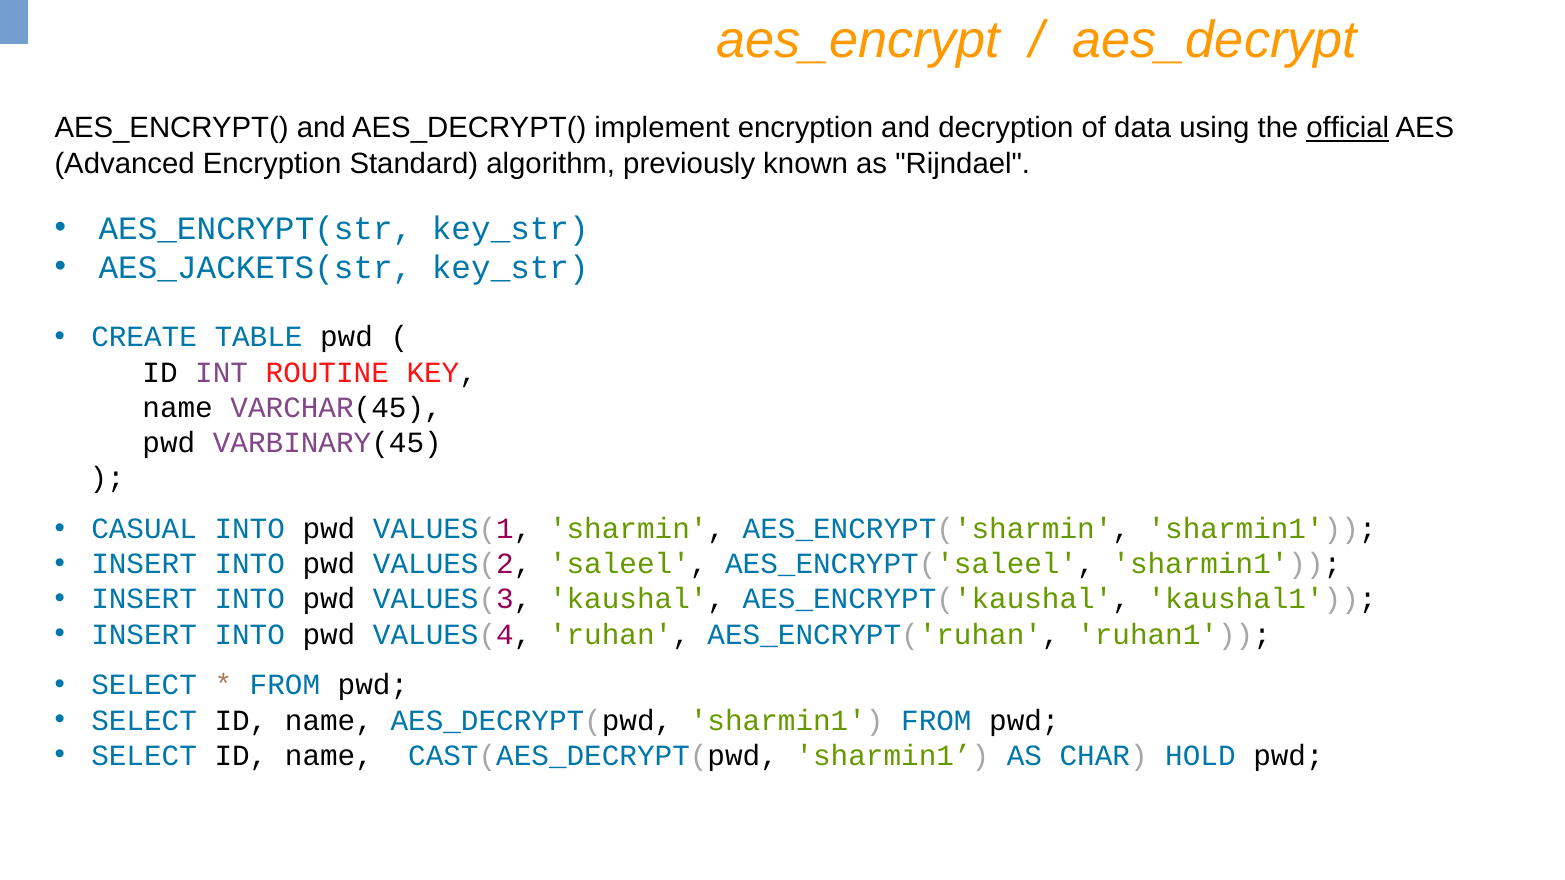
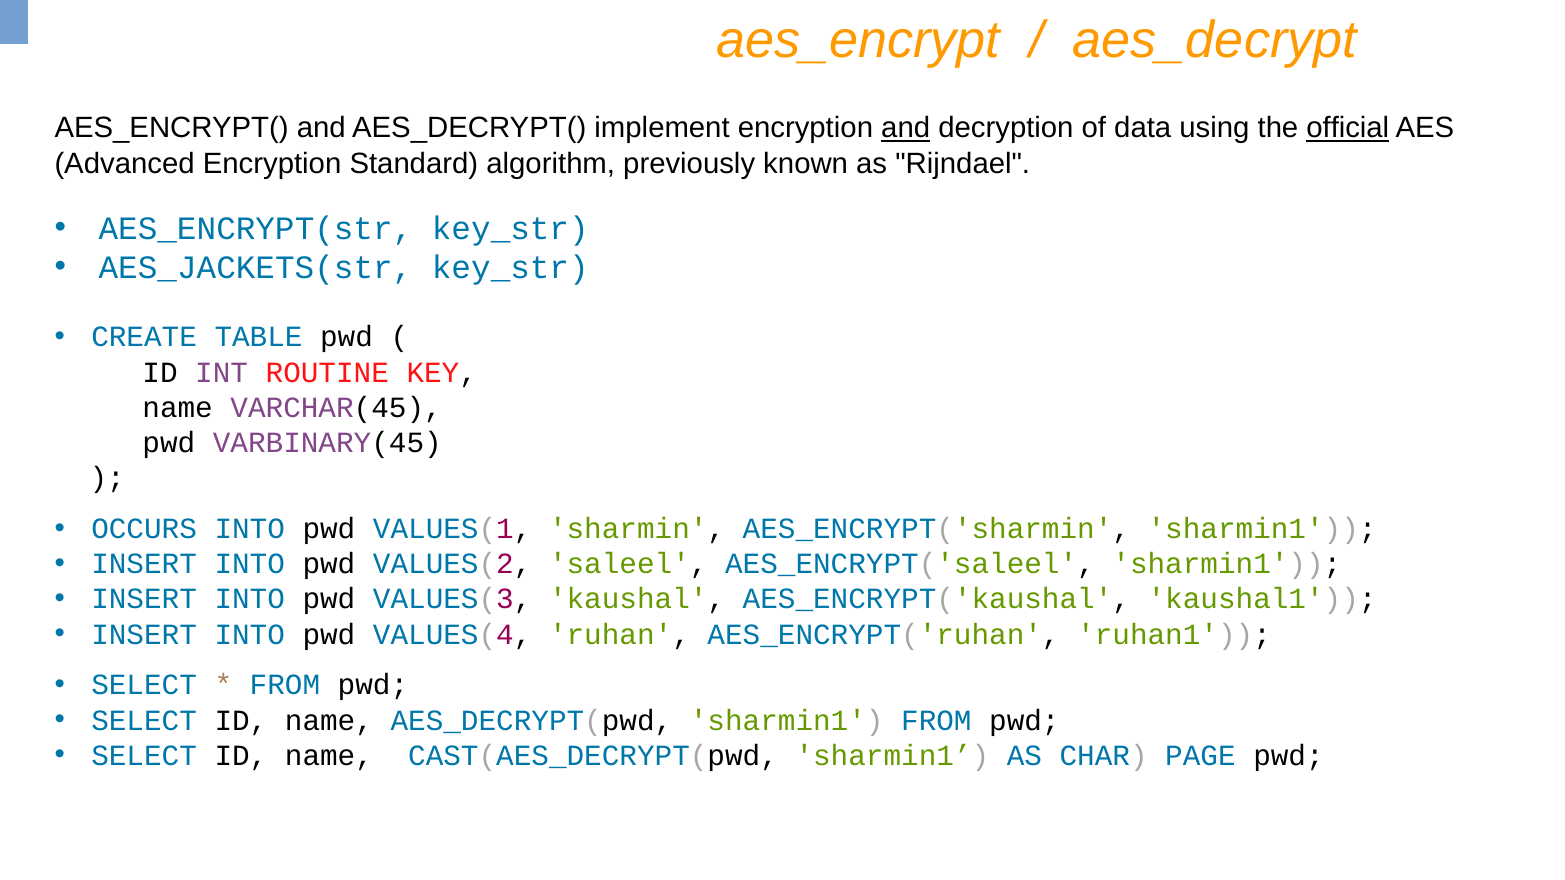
and underline: none -> present (906, 128)
CASUAL: CASUAL -> OCCURS (144, 529)
HOLD: HOLD -> PAGE (1200, 756)
